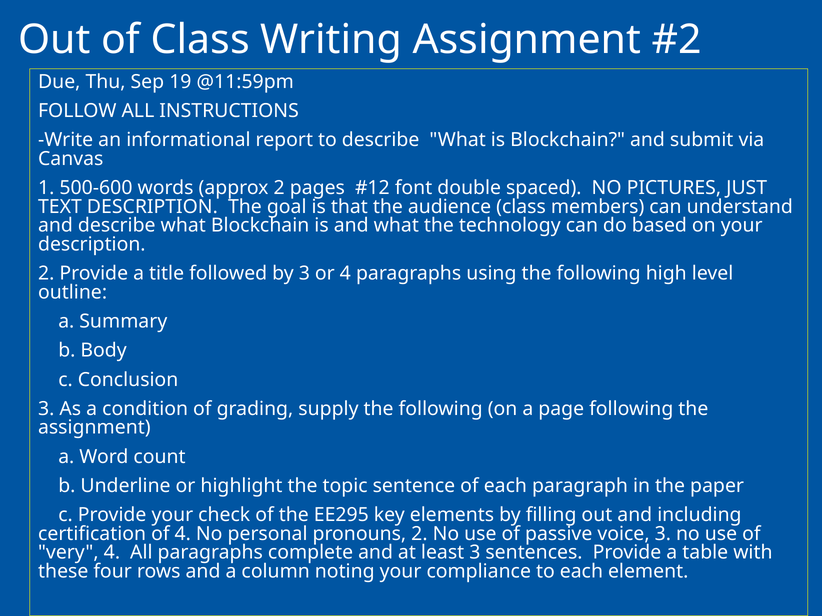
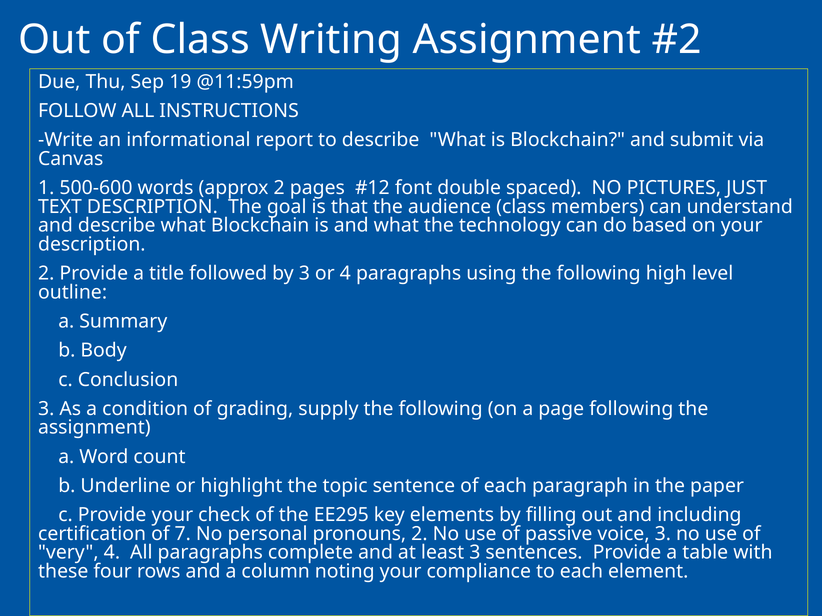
of 4: 4 -> 7 (183, 534)
